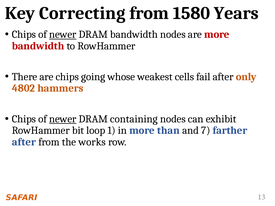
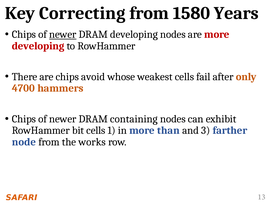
DRAM bandwidth: bandwidth -> developing (134, 34)
bandwidth: bandwidth -> developing (38, 46)
going: going -> avoid (93, 77)
4802: 4802 -> 4700 (23, 88)
newer underline: present -> none (63, 119)
bit loop: loop -> cells (96, 131)
7: 7 -> 3 (206, 131)
after: after -> node (24, 142)
